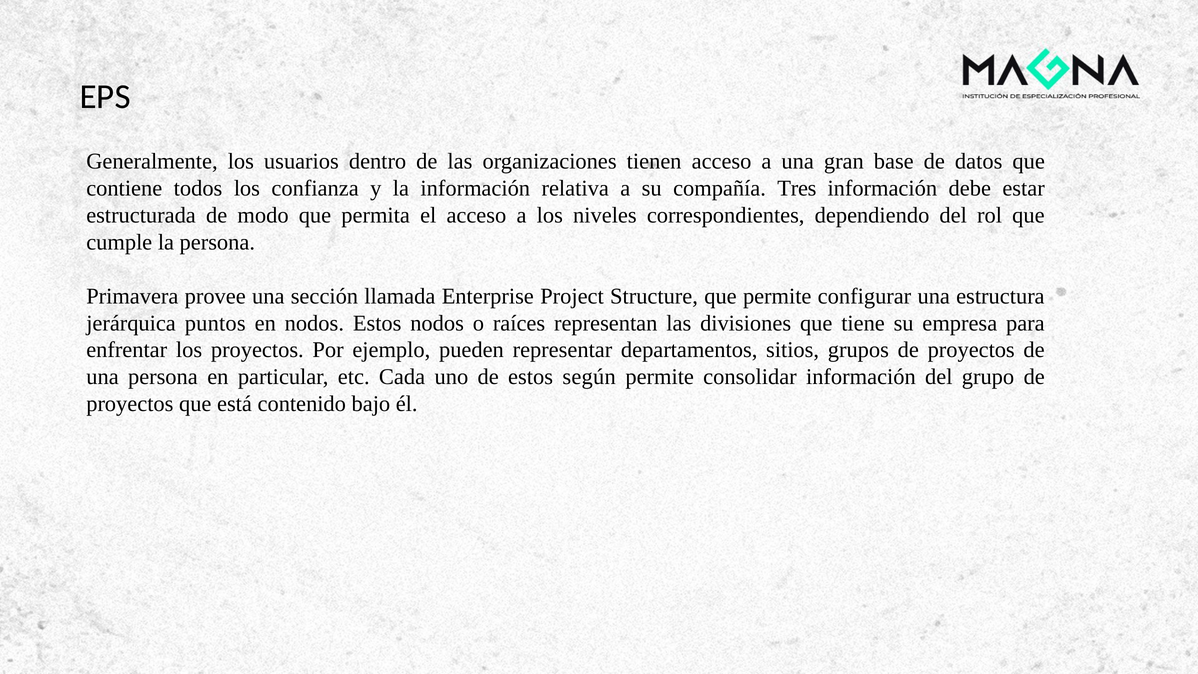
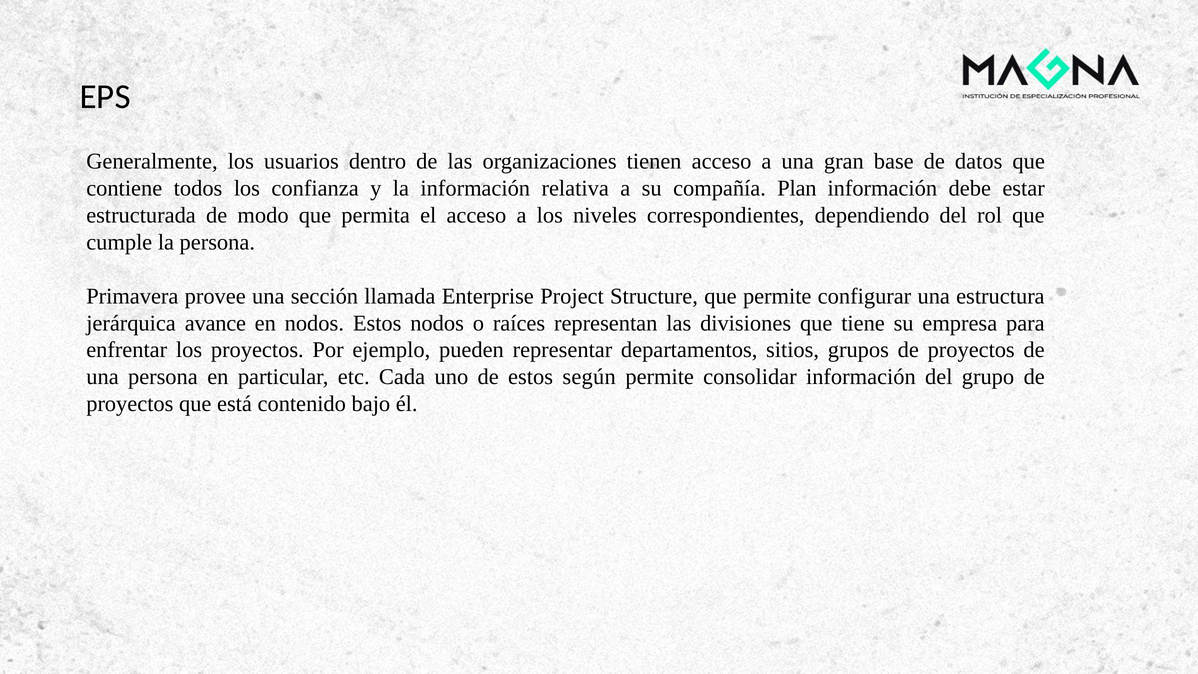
Tres: Tres -> Plan (797, 188)
puntos: puntos -> avance (215, 323)
